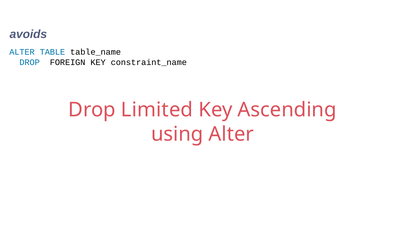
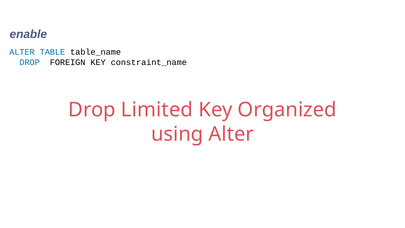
avoids: avoids -> enable (28, 34)
Ascending: Ascending -> Organized (287, 110)
